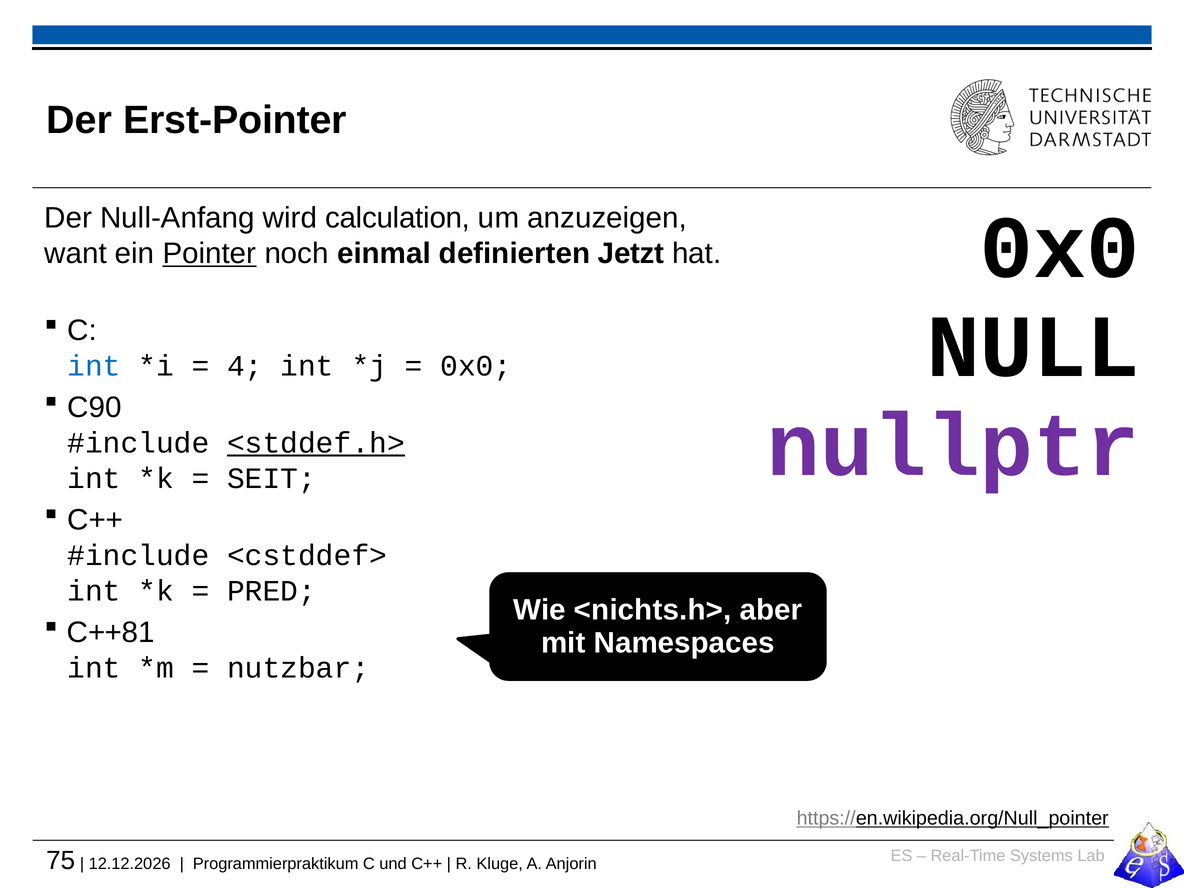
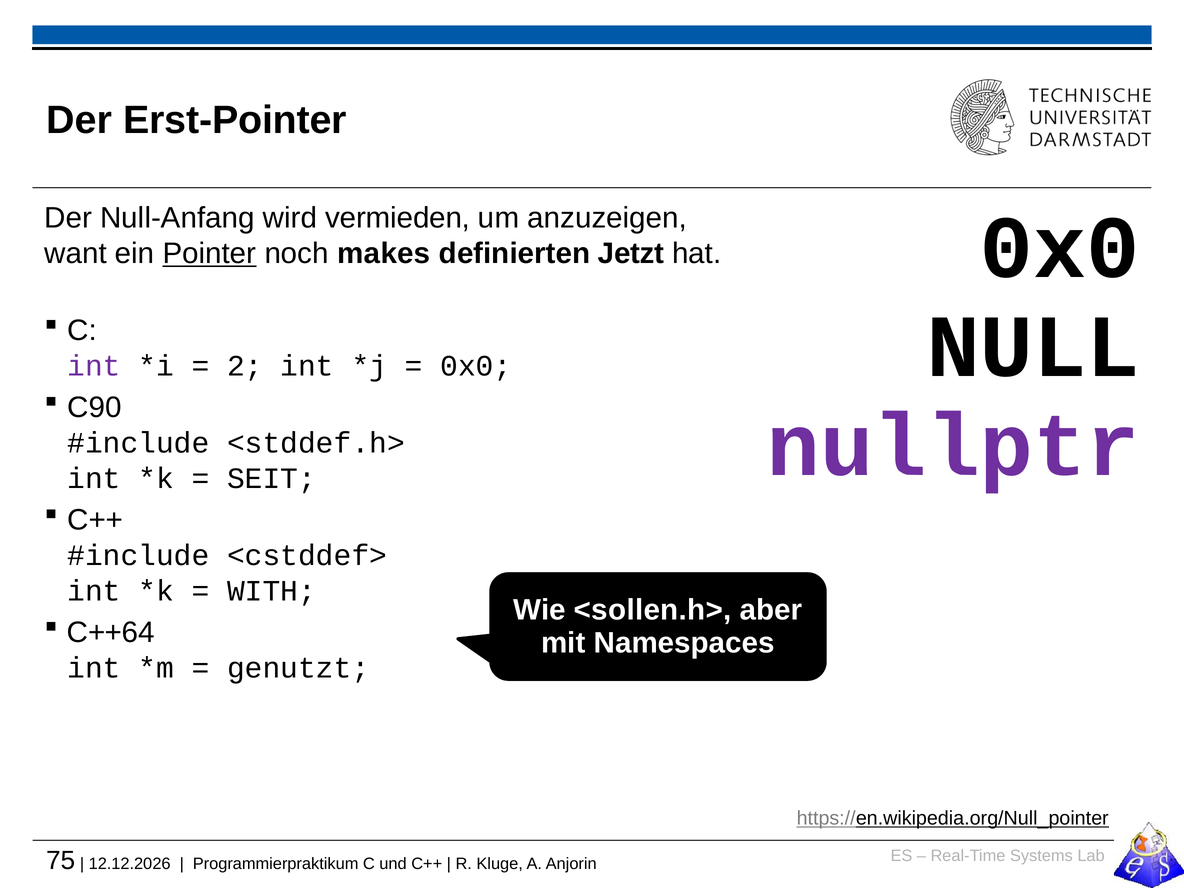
calculation: calculation -> vermieden (398, 218)
einmal: einmal -> makes (384, 253)
int colour: blue -> purple (94, 366)
4: 4 -> 2 (245, 366)
<stddef.h> underline: present -> none (316, 443)
PRED: PRED -> WITH (272, 591)
<nichts.h>: <nichts.h> -> <sollen.h> (653, 610)
C++81: C++81 -> C++64 (111, 632)
nutzbar: nutzbar -> genutzt (298, 668)
